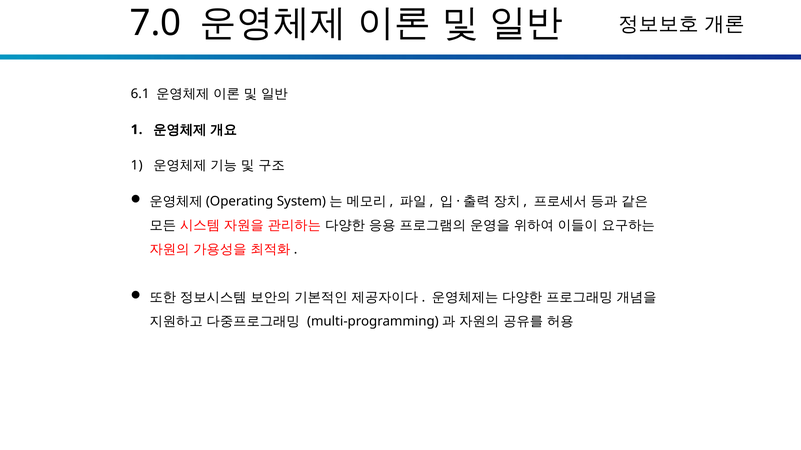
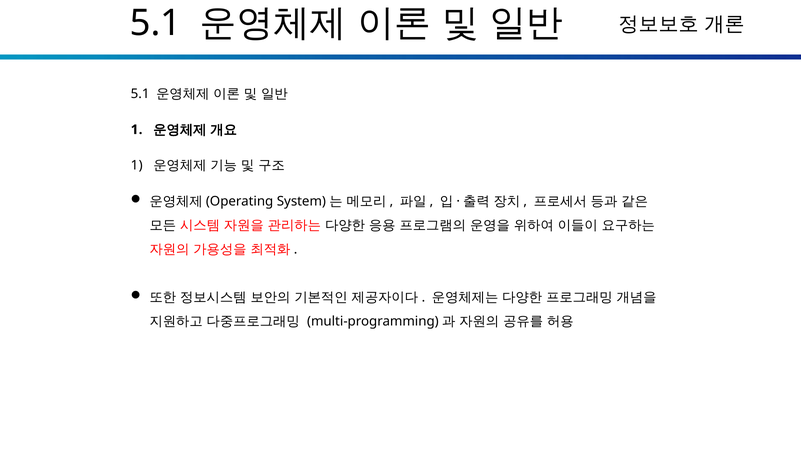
7.0: 7.0 -> 5.1 (156, 23)
6.1: 6.1 -> 5.1 (140, 94)
